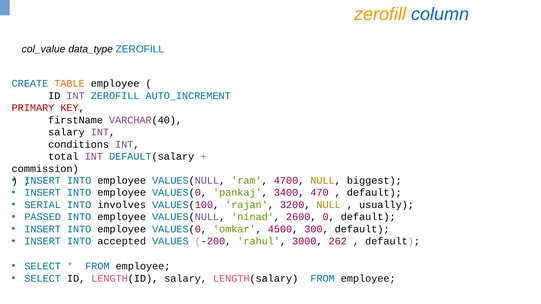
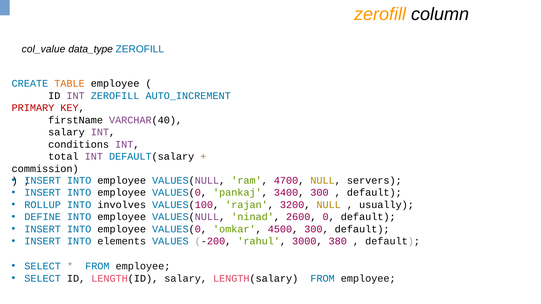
column colour: blue -> black (440, 14)
biggest: biggest -> servers (374, 181)
3400 470: 470 -> 300 (320, 193)
SERIAL: SERIAL -> ROLLUP (43, 205)
PASSED: PASSED -> DEFINE (43, 217)
accepted: accepted -> elements (122, 242)
262: 262 -> 380 (338, 242)
